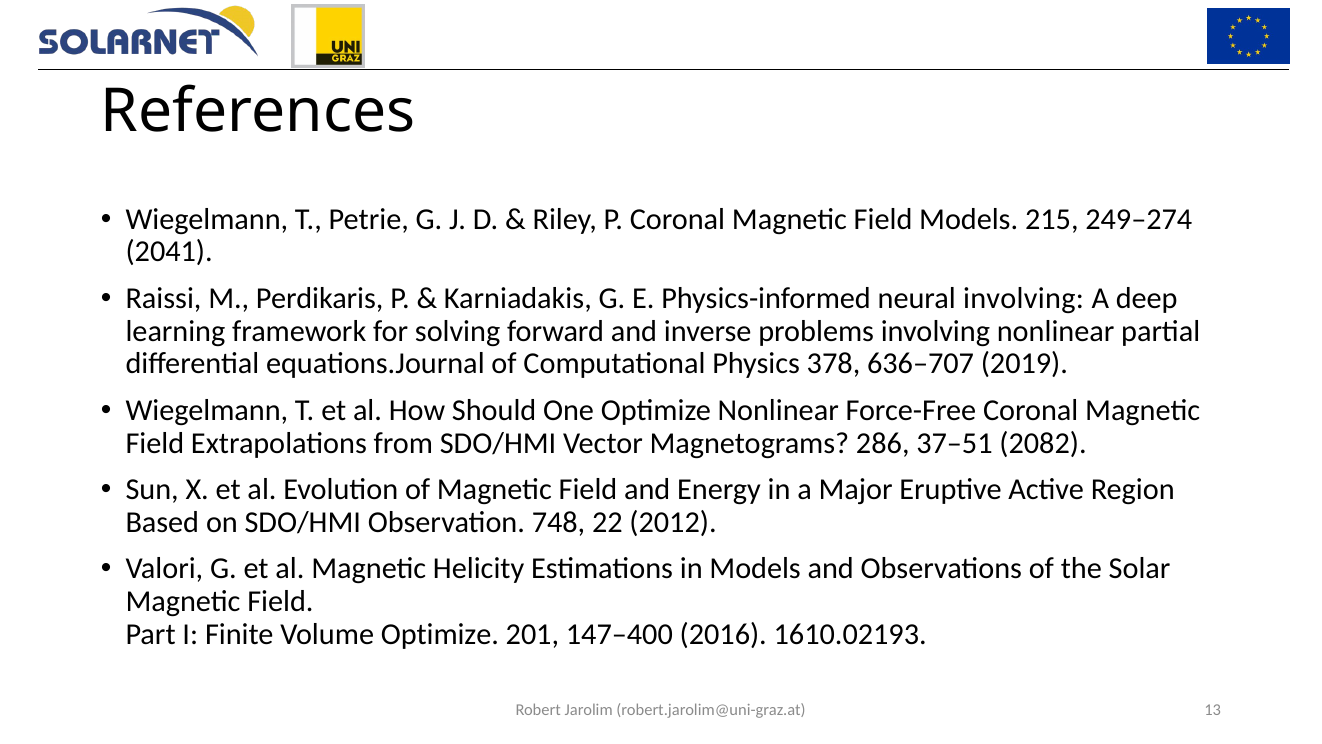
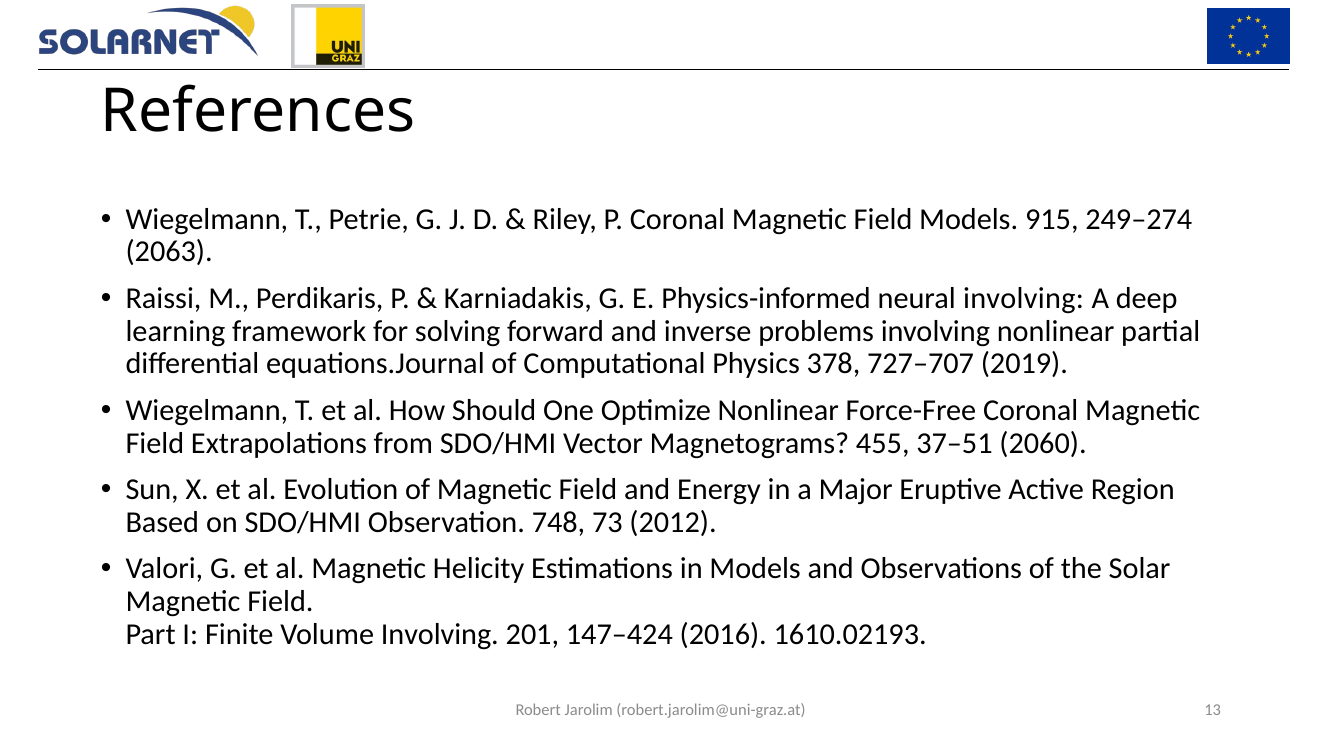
215: 215 -> 915 (1052, 219)
2041: 2041 -> 2063 (169, 252)
636–707: 636–707 -> 727–707 (921, 364)
286: 286 -> 455 (883, 443)
2082: 2082 -> 2060 (1043, 443)
22: 22 -> 73 (607, 522)
Volume Optimize: Optimize -> Involving (440, 634)
147–400: 147–400 -> 147–424 (619, 634)
